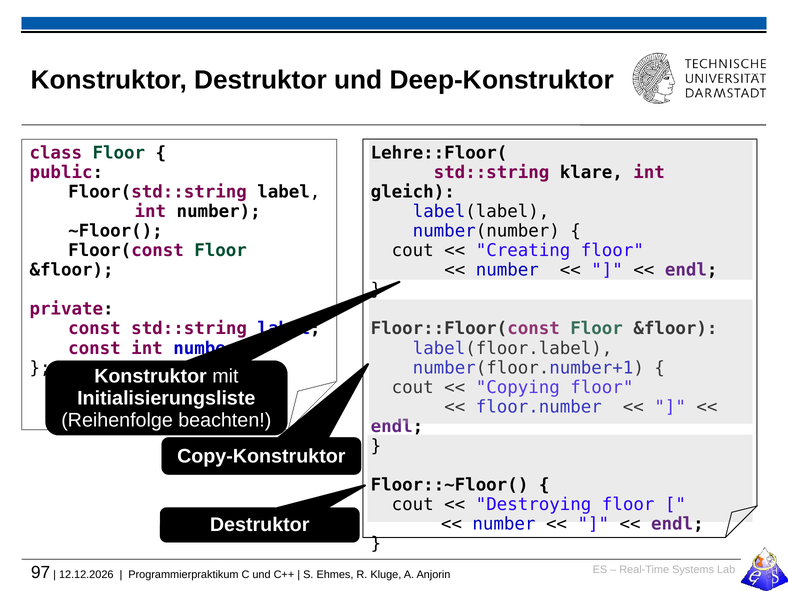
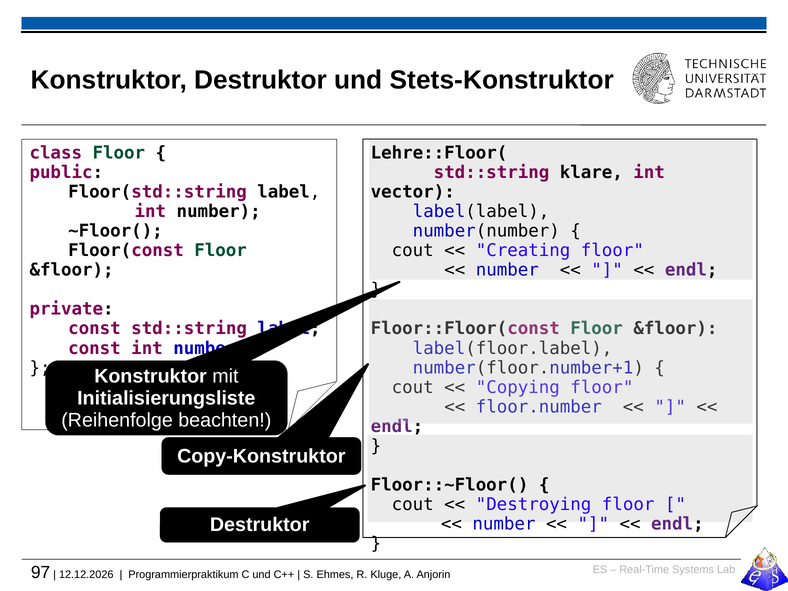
Deep-Konstruktor: Deep-Konstruktor -> Stets-Konstruktor (502, 80)
gleich: gleich -> vector (413, 192)
